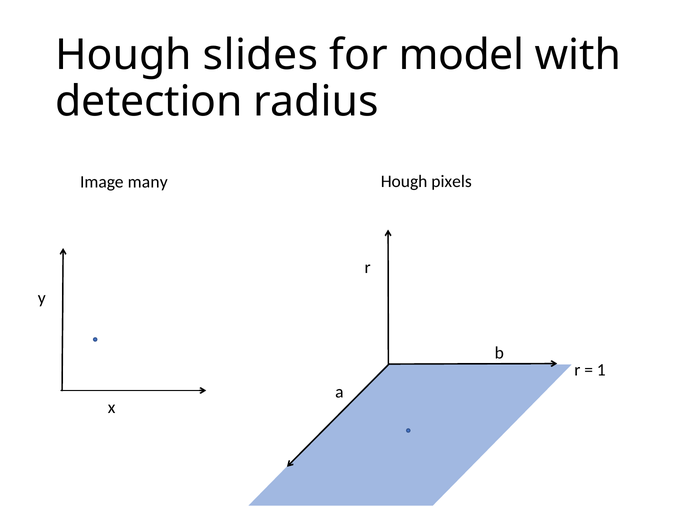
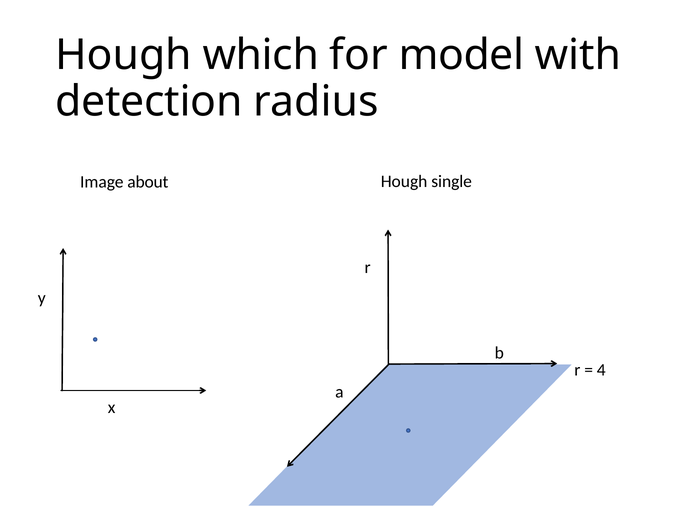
slides: slides -> which (261, 55)
many: many -> about (148, 182)
pixels: pixels -> single (452, 182)
1: 1 -> 4 (601, 370)
